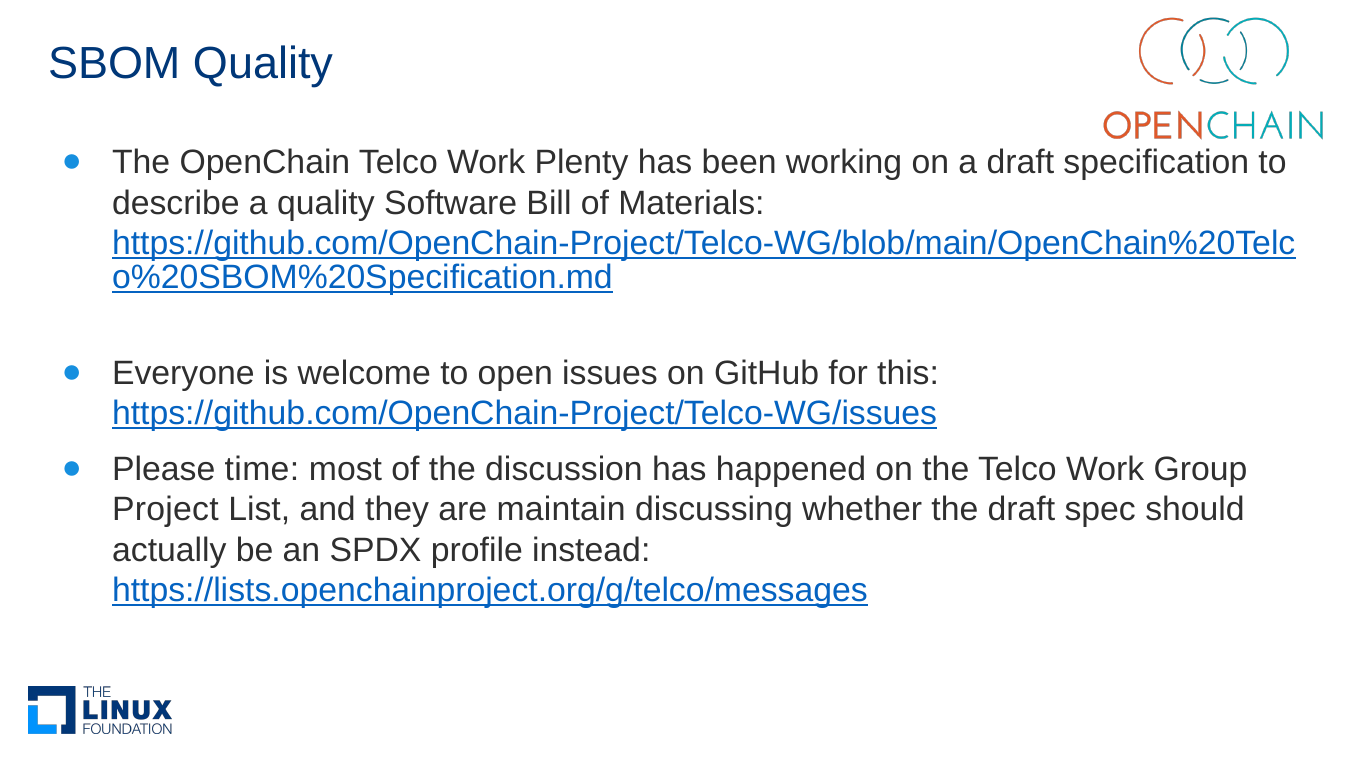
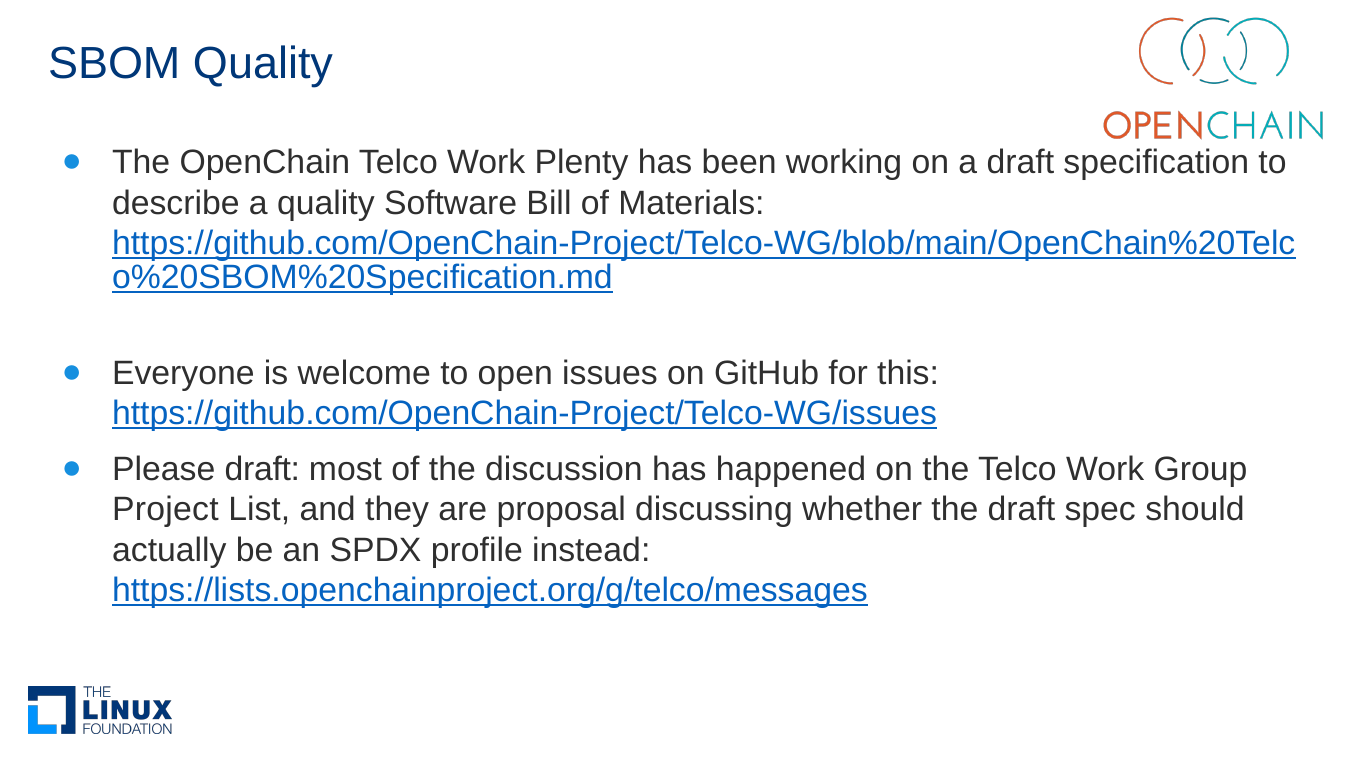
Please time: time -> draft (262, 469)
maintain: maintain -> proposal (561, 510)
